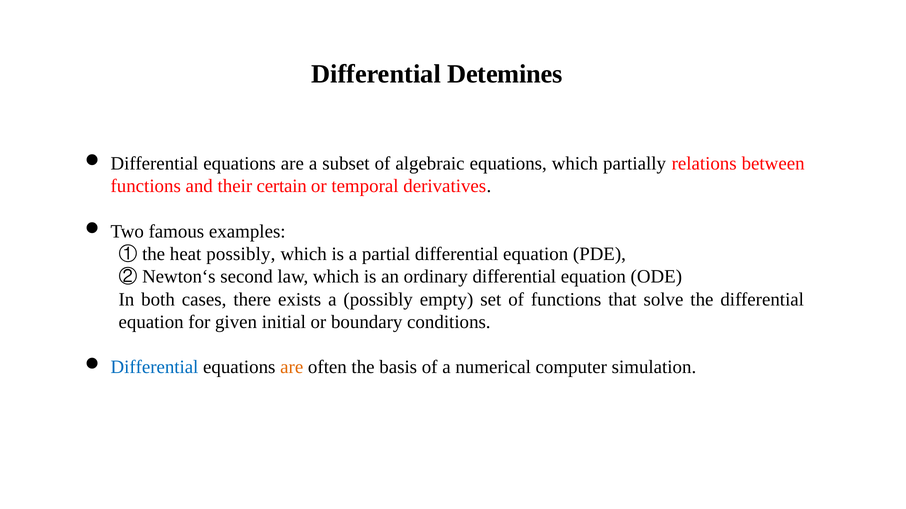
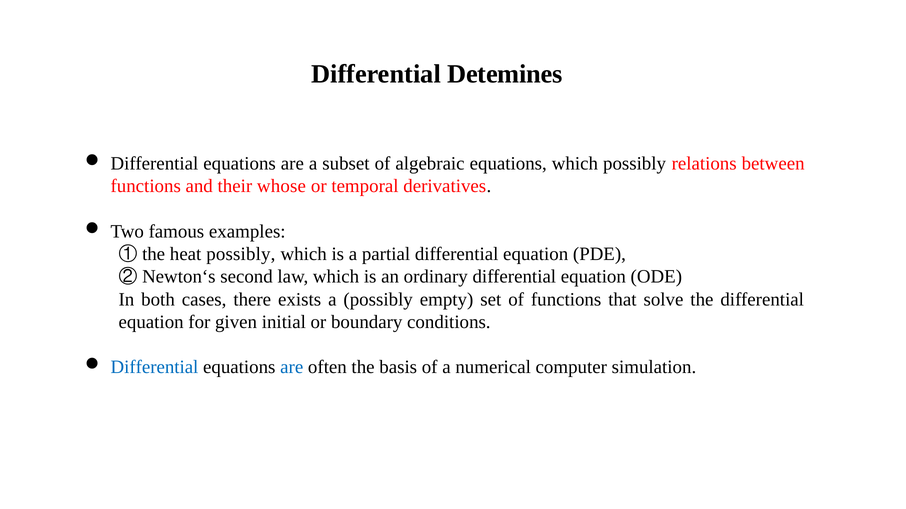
which partially: partially -> possibly (635, 164)
certain: certain -> whose (281, 186)
are colour: orange -> blue (292, 368)
